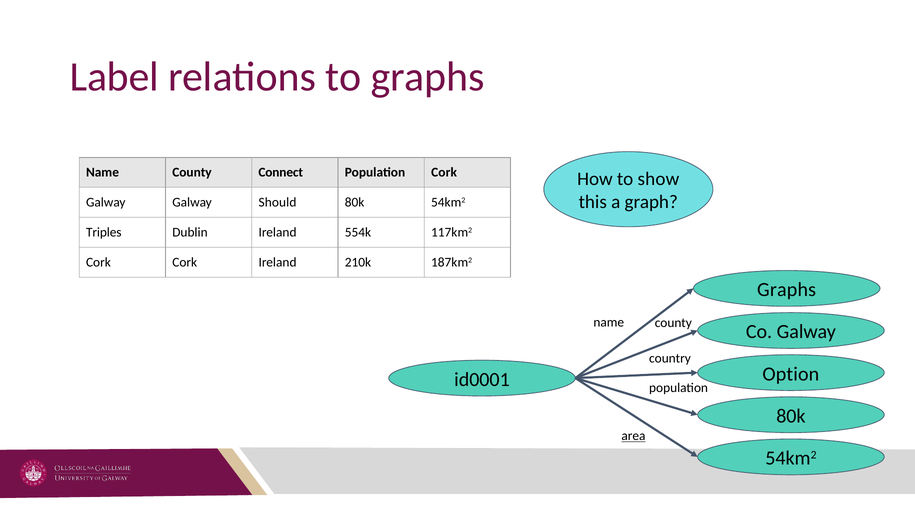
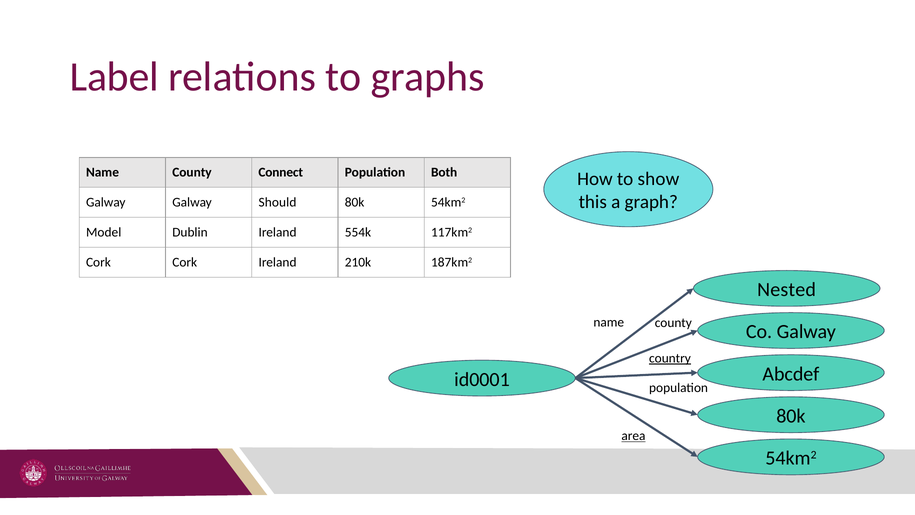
Population Cork: Cork -> Both (444, 172)
Triples: Triples -> Model (104, 232)
Graphs: Graphs -> Nested (787, 290)
country underline: none -> present (670, 358)
Option: Option -> Abcdef (791, 374)
